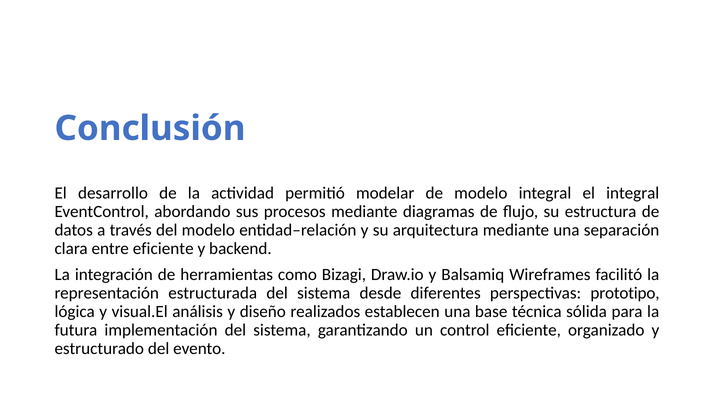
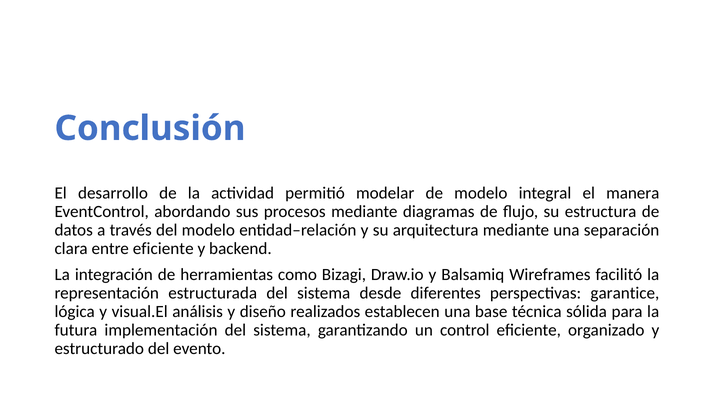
el integral: integral -> manera (633, 193)
prototipo: prototipo -> garantice (625, 293)
